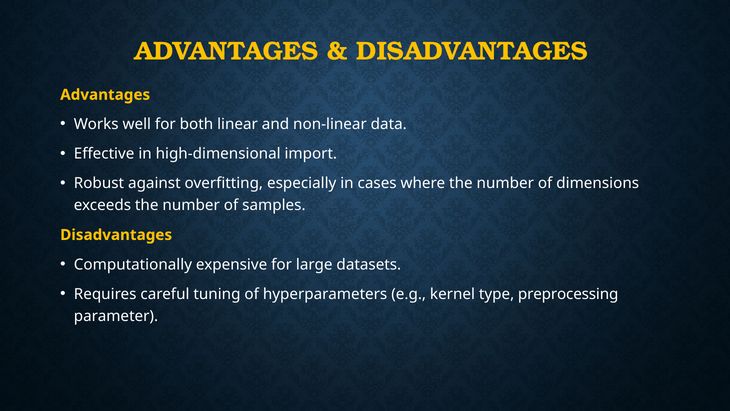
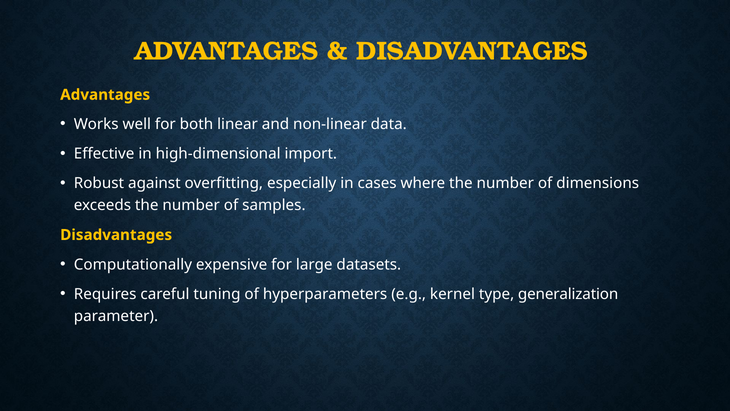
preprocessing: preprocessing -> generalization (568, 294)
